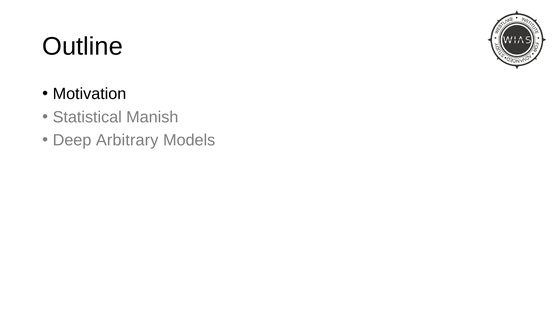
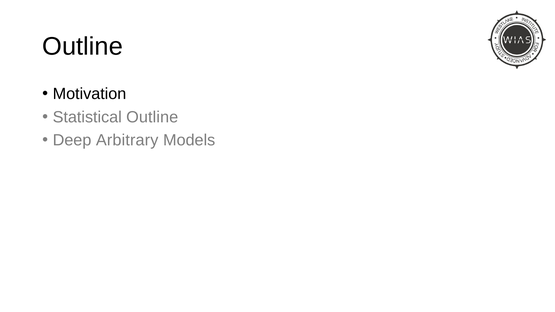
Statistical Manish: Manish -> Outline (152, 117)
